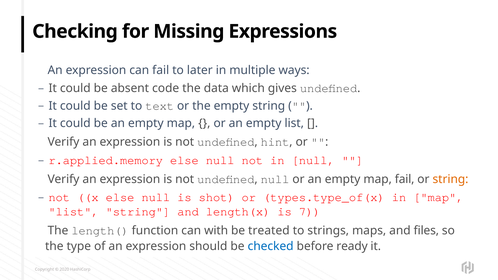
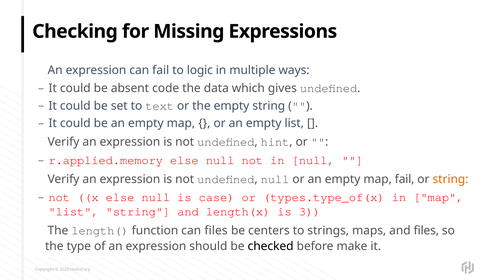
later: later -> logic (200, 70)
shot: shot -> case (217, 197)
7: 7 -> 3 (310, 212)
can with: with -> files (216, 231)
treated: treated -> centers (269, 231)
checked colour: blue -> black (271, 246)
ready: ready -> make (352, 246)
